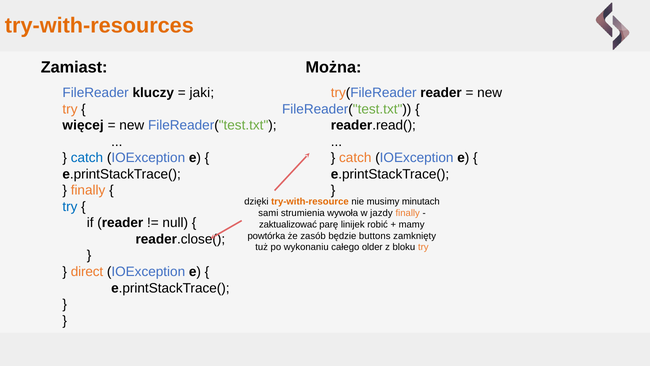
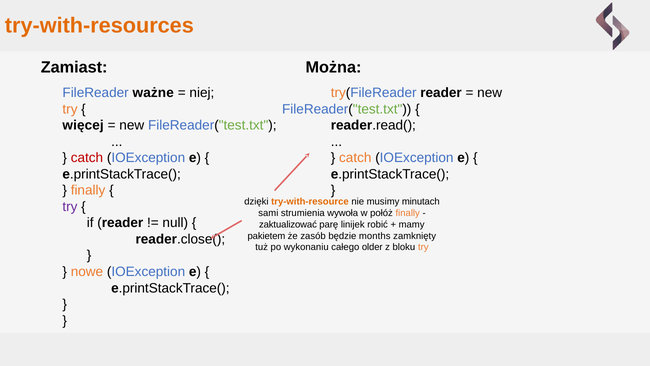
kluczy: kluczy -> ważne (153, 93)
jaki: jaki -> niej (202, 93)
catch colour: blue -> red (87, 158)
try colour: blue -> purple (70, 206)
jazdy: jazdy -> połóż (381, 213)
powtórka: powtórka -> pakietem (266, 236)
buttons: buttons -> months (375, 236)
direct: direct -> nowe (87, 271)
